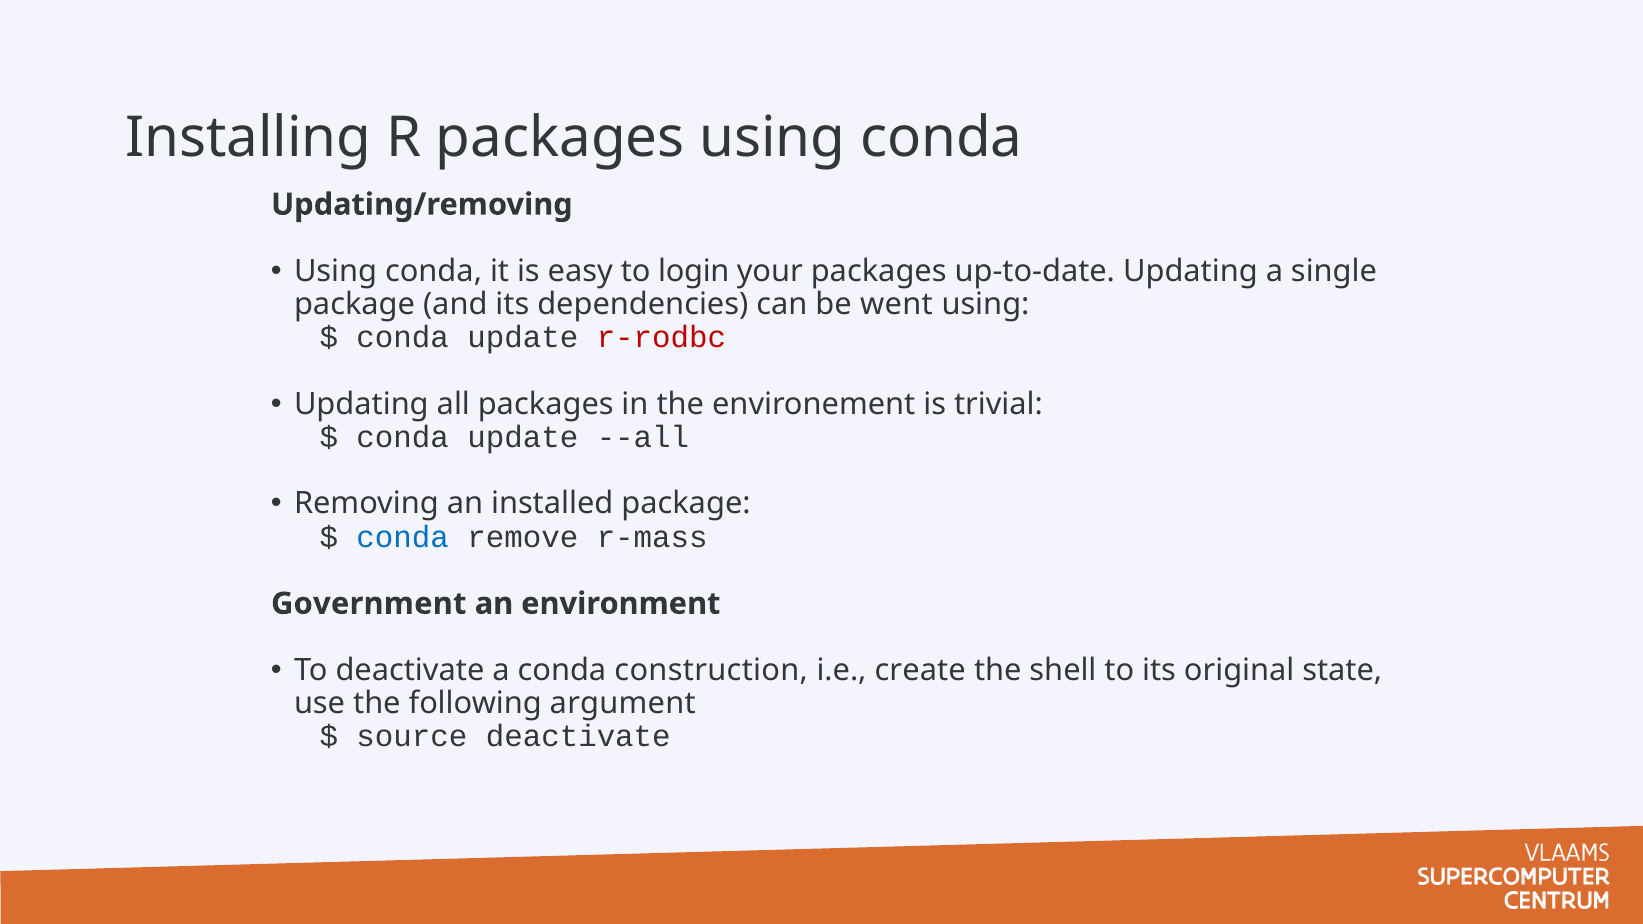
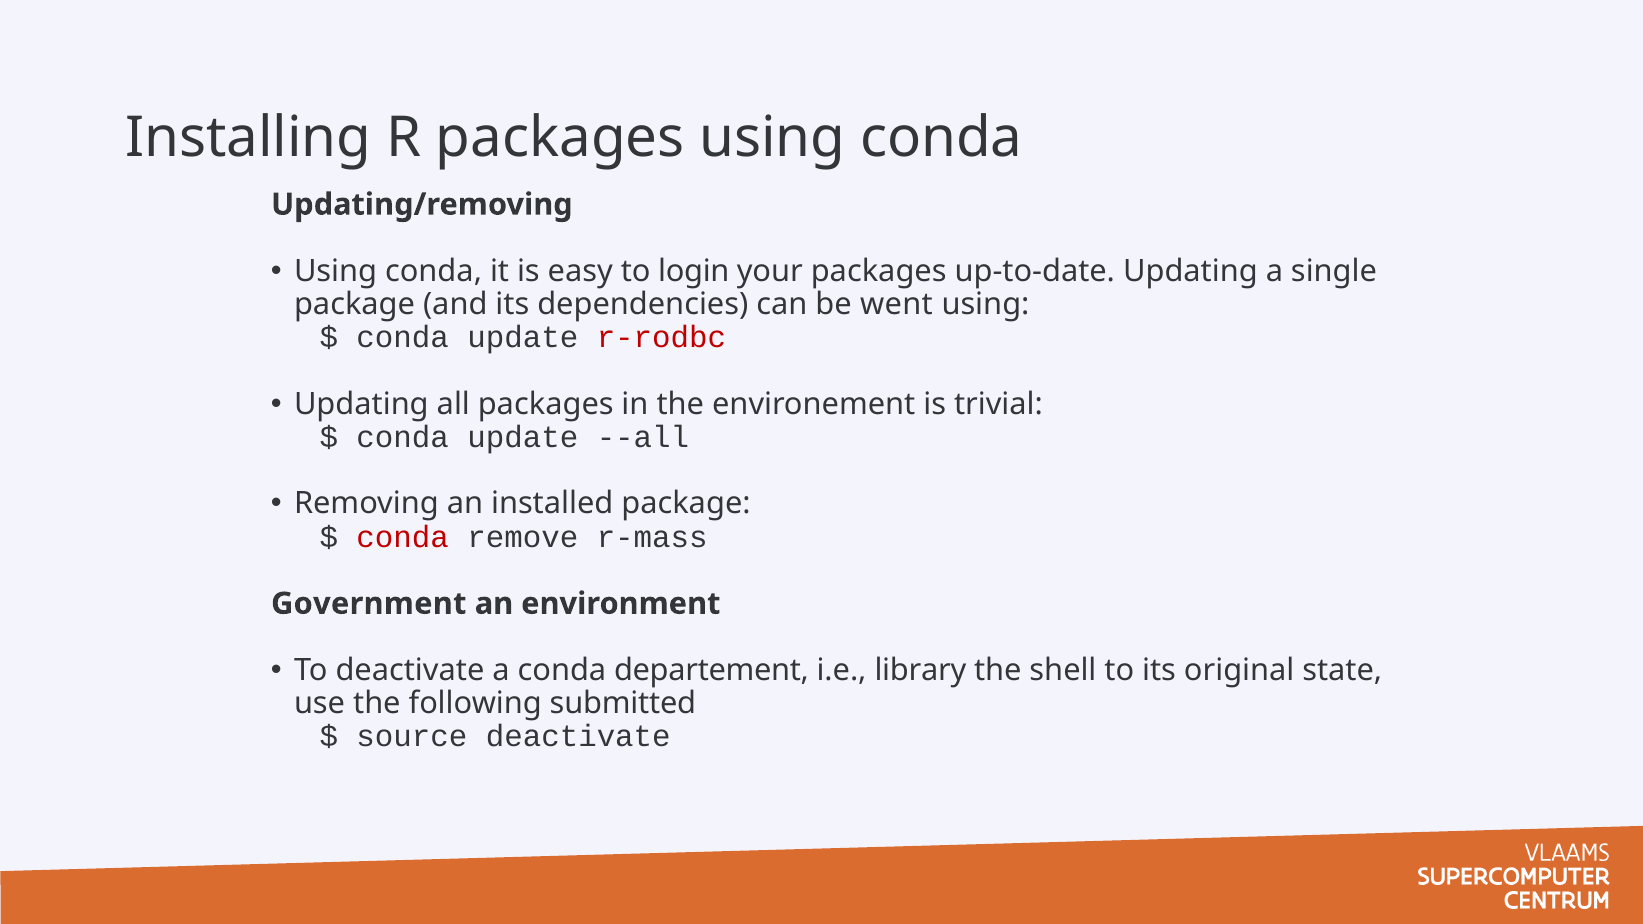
conda colour: blue -> red (403, 537)
construction: construction -> departement (712, 670)
create: create -> library (920, 670)
argument: argument -> submitted (623, 704)
